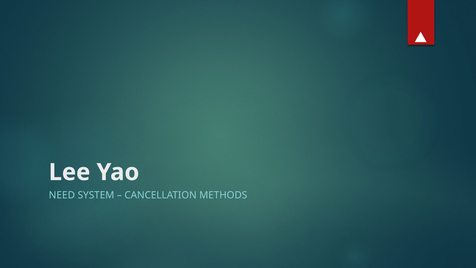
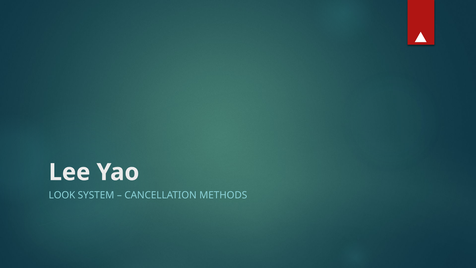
NEED: NEED -> LOOK (62, 195)
